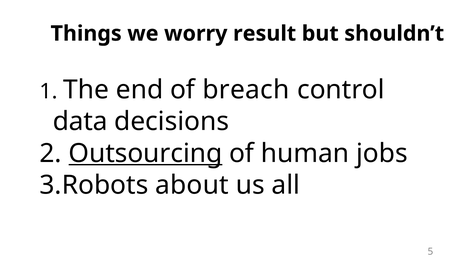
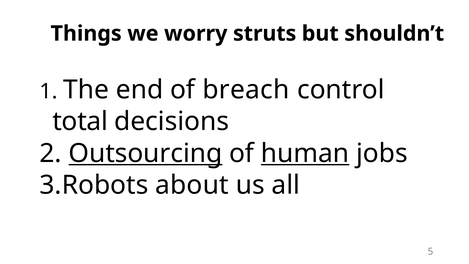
result: result -> struts (265, 34)
data: data -> total (80, 122)
human underline: none -> present (305, 153)
